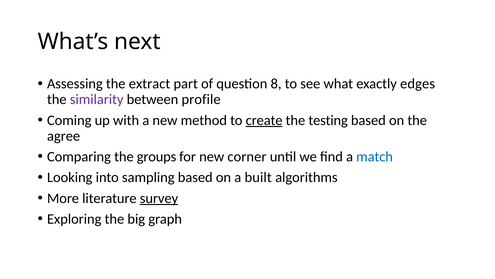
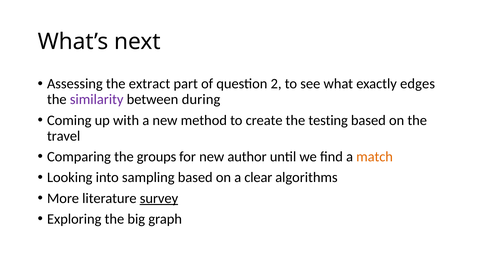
8: 8 -> 2 (276, 84)
profile: profile -> during (201, 99)
create underline: present -> none (264, 120)
agree: agree -> travel (64, 136)
corner: corner -> author (247, 156)
match colour: blue -> orange (375, 156)
built: built -> clear (258, 177)
